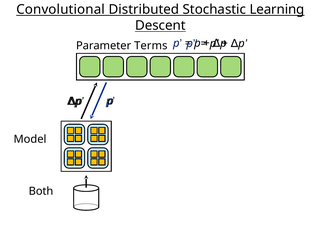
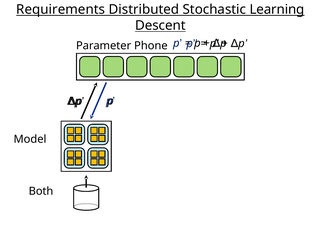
Convolutional: Convolutional -> Requirements (61, 9)
Terms: Terms -> Phone (151, 46)
